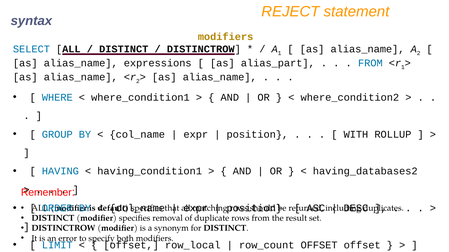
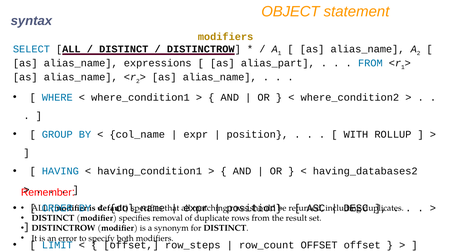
REJECT: REJECT -> OBJECT (290, 12)
row_local: row_local -> row_steps (193, 246)
